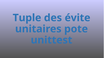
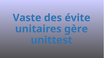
Tuple: Tuple -> Vaste (27, 18)
pote: pote -> gère (76, 29)
